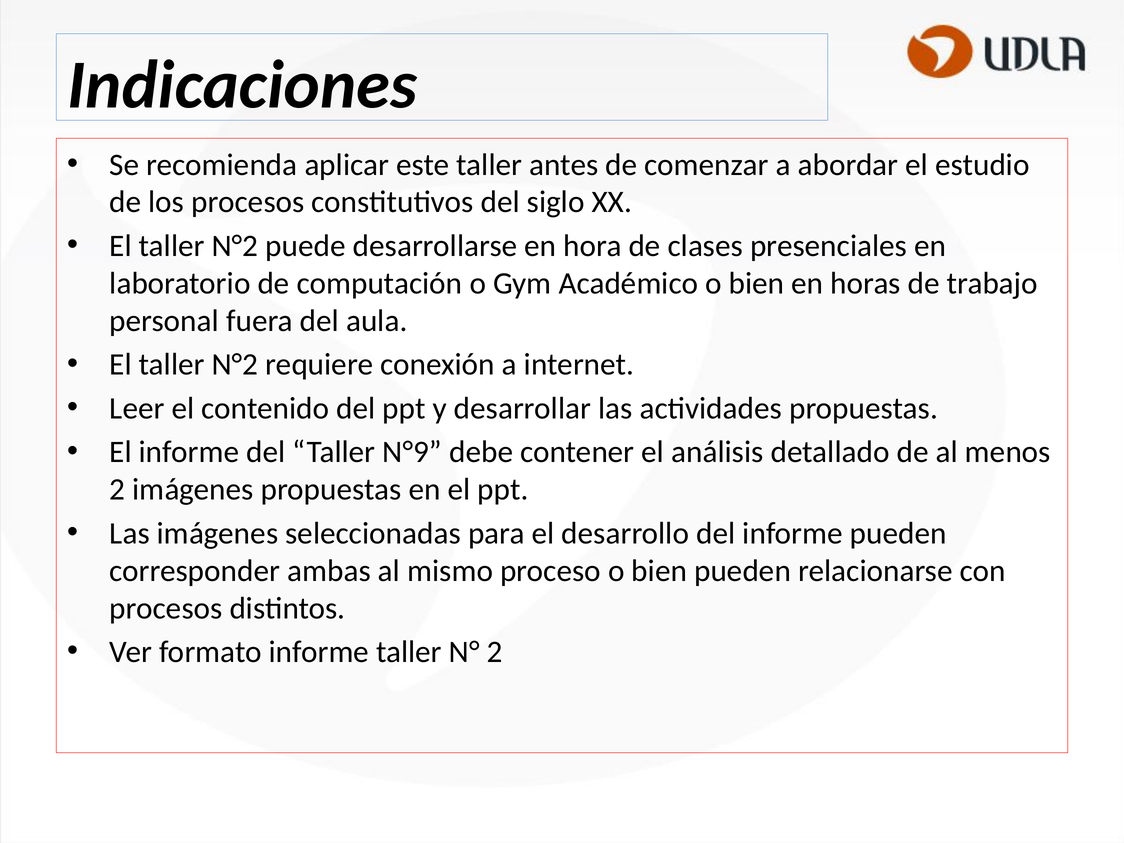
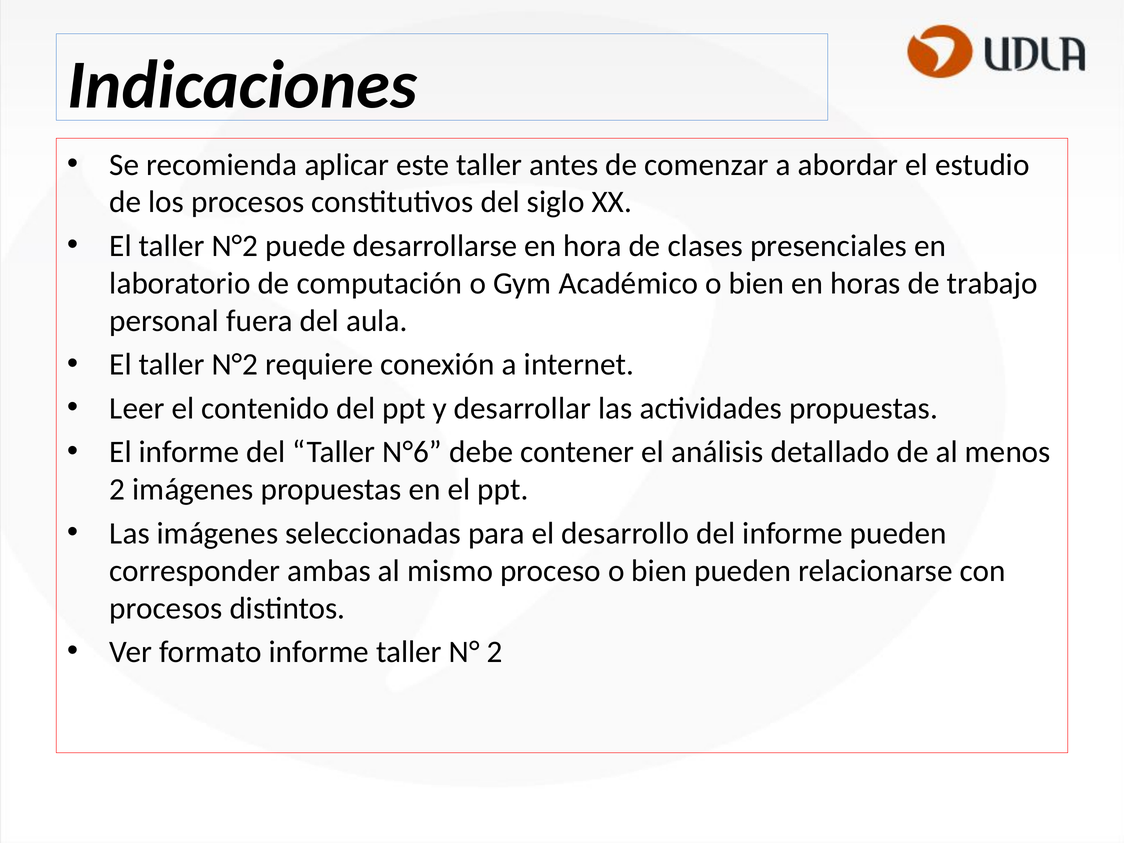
N°9: N°9 -> N°6 (412, 452)
